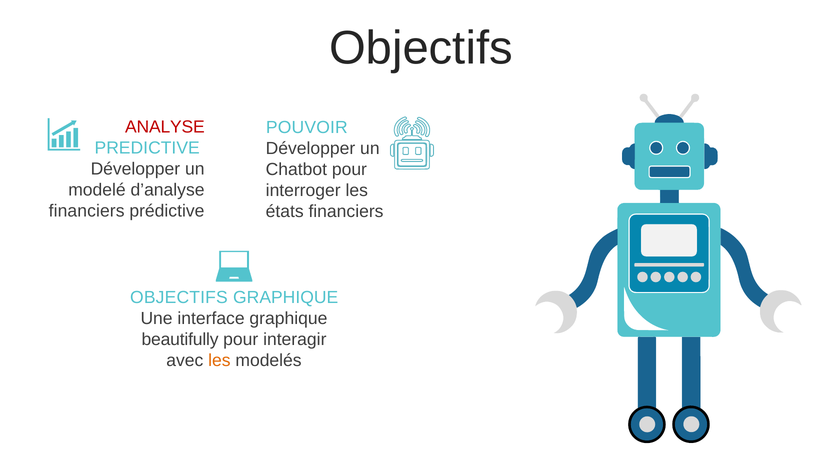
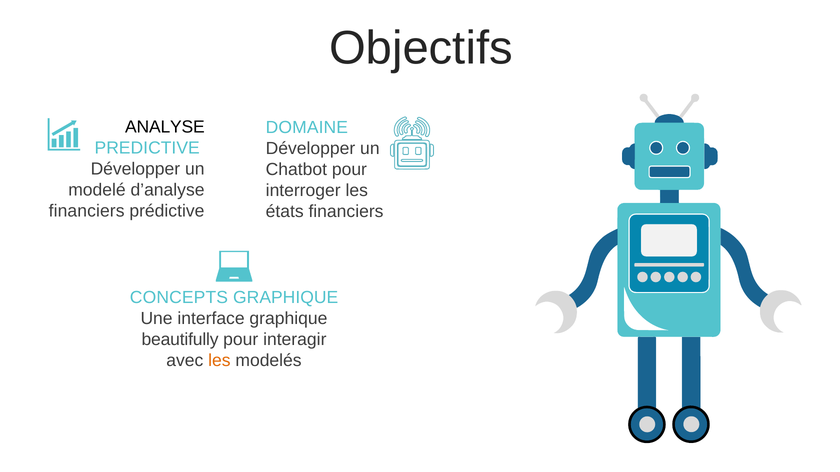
ANALYSE colour: red -> black (165, 127)
POUVOIR: POUVOIR -> DOMAINE (307, 128)
OBJECTIFS: OBJECTIFS -> CONCEPTS (179, 298)
